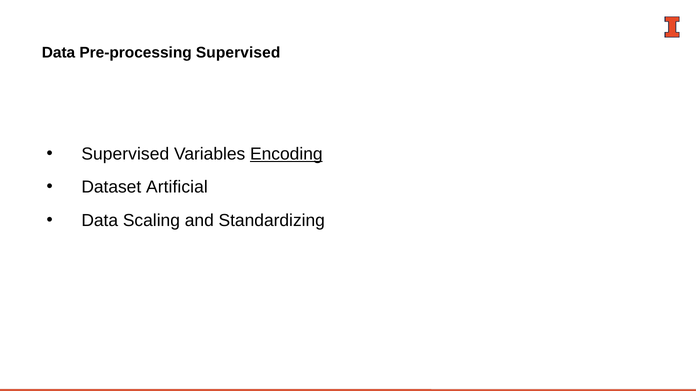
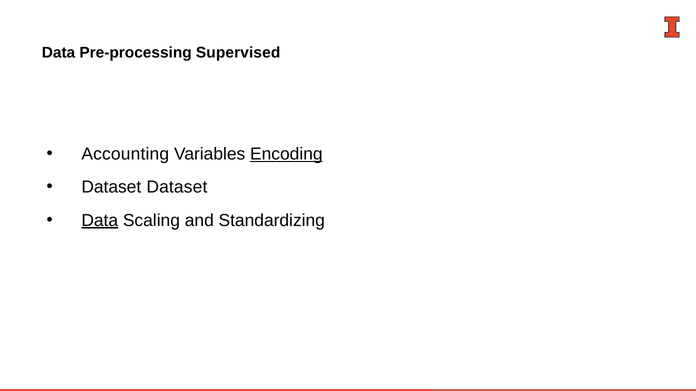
Supervised: Supervised -> Accounting (125, 154)
Dataset Artificial: Artificial -> Dataset (177, 187)
Data underline: none -> present (100, 221)
